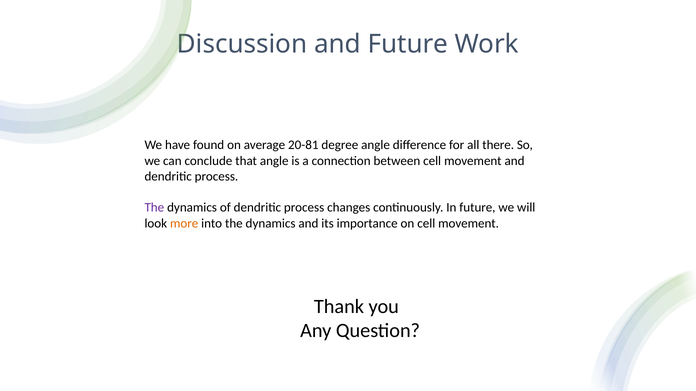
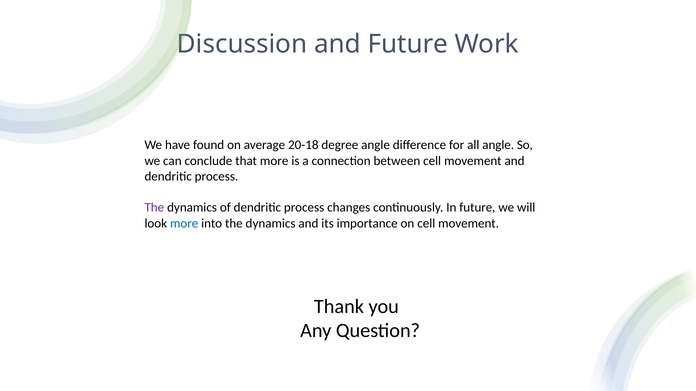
20-81: 20-81 -> 20-18 (303, 145)
all there: there -> angle (498, 145)
that angle: angle -> more (274, 161)
more colour: orange -> blue (184, 224)
